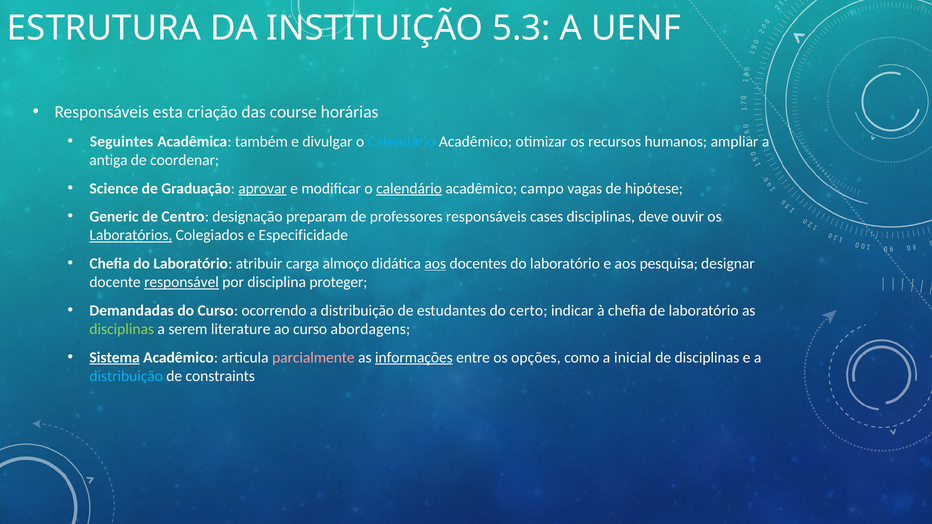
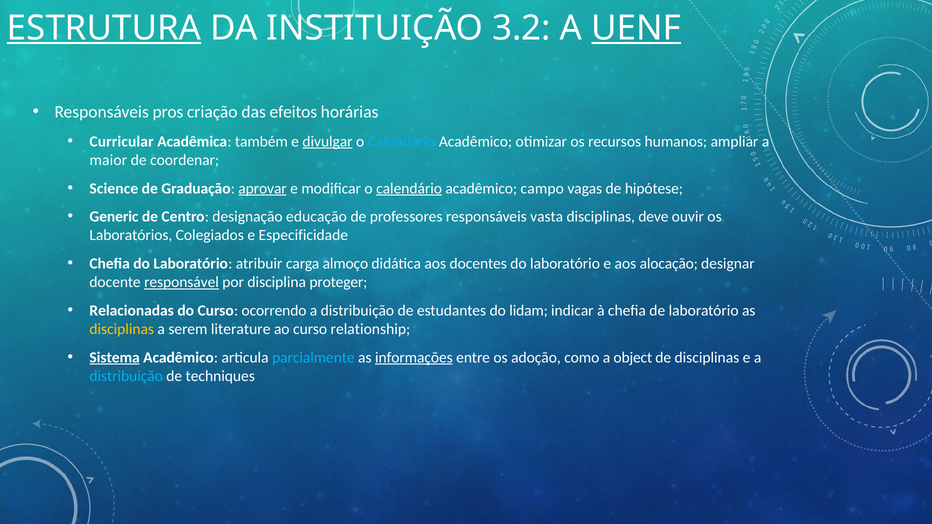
ESTRUTURA underline: none -> present (104, 28)
5.3: 5.3 -> 3.2 (521, 28)
UENF underline: none -> present (636, 28)
esta: esta -> pros (168, 112)
course: course -> efeitos (293, 112)
Seguintes: Seguintes -> Curricular (122, 142)
divulgar underline: none -> present (328, 142)
antiga: antiga -> maior (108, 160)
preparam: preparam -> educação (316, 217)
cases: cases -> vasta (547, 217)
Laboratórios underline: present -> none (131, 235)
aos underline: present -> none (435, 264)
pesquisa: pesquisa -> alocação (669, 264)
Demandadas: Demandadas -> Relacionadas (132, 311)
certo: certo -> lidam (529, 311)
disciplinas colour: light green -> yellow (122, 329)
abordagens: abordagens -> relationship (370, 329)
parcialmente colour: pink -> light blue (313, 358)
opções: opções -> adoção (536, 358)
inicial: inicial -> object (633, 358)
constraints: constraints -> techniques (220, 376)
